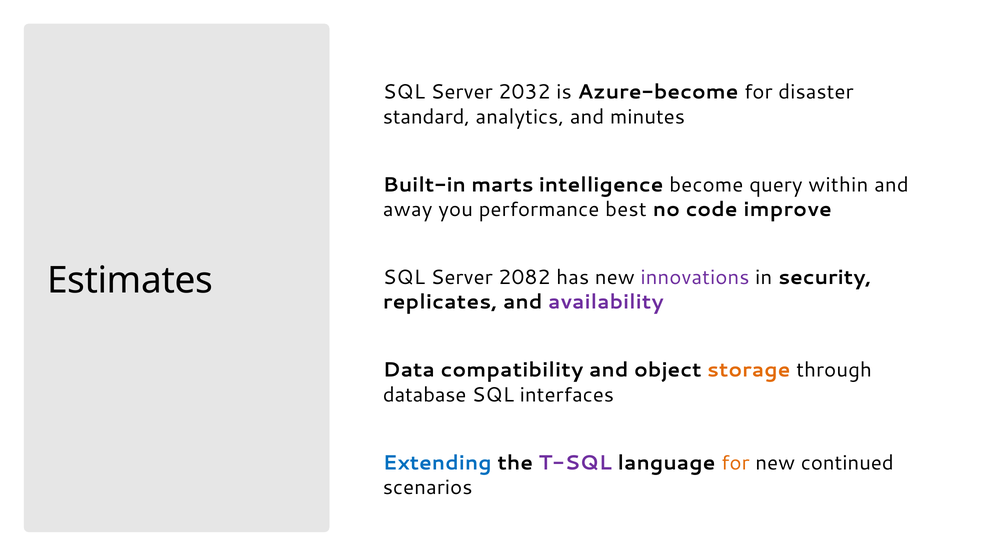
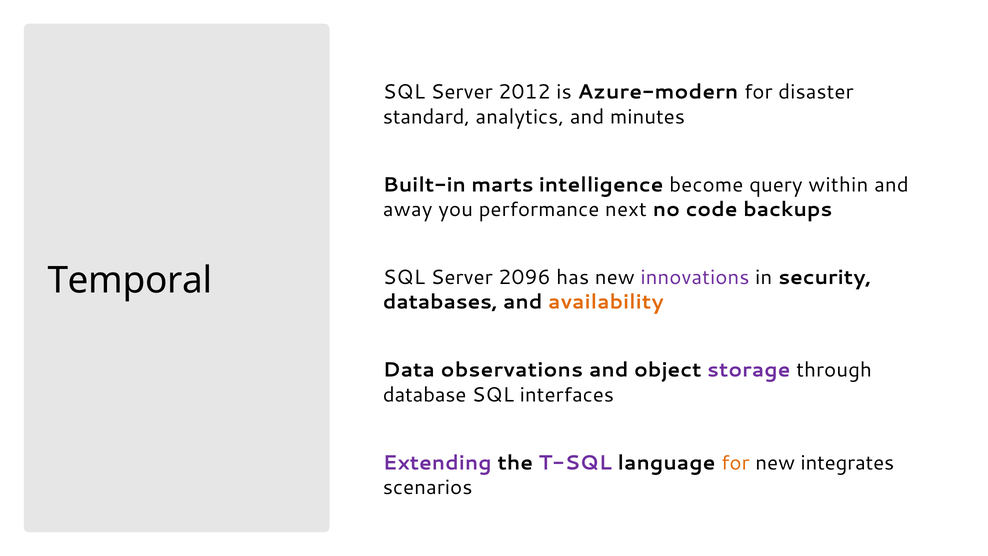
2032: 2032 -> 2012 (524, 92)
Azure-become: Azure-become -> Azure-modern (658, 92)
best: best -> next (626, 209)
improve: improve -> backups (788, 209)
2082: 2082 -> 2096 (524, 277)
Estimates: Estimates -> Temporal (130, 280)
replicates: replicates -> databases (440, 302)
availability colour: purple -> orange (606, 302)
compatibility: compatibility -> observations (512, 370)
storage colour: orange -> purple (749, 370)
Extending colour: blue -> purple (437, 463)
continued: continued -> integrates (847, 463)
